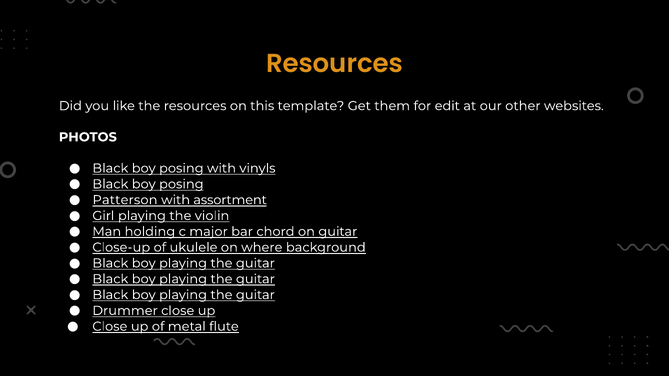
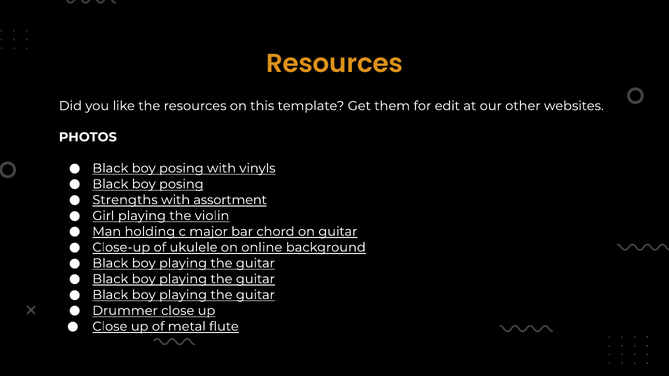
Patterson: Patterson -> Strengths (125, 200)
where: where -> online (262, 248)
